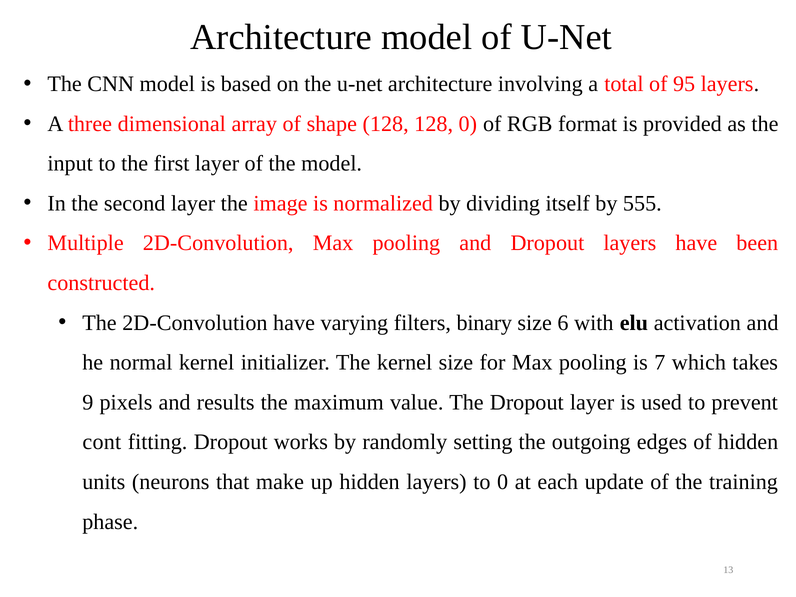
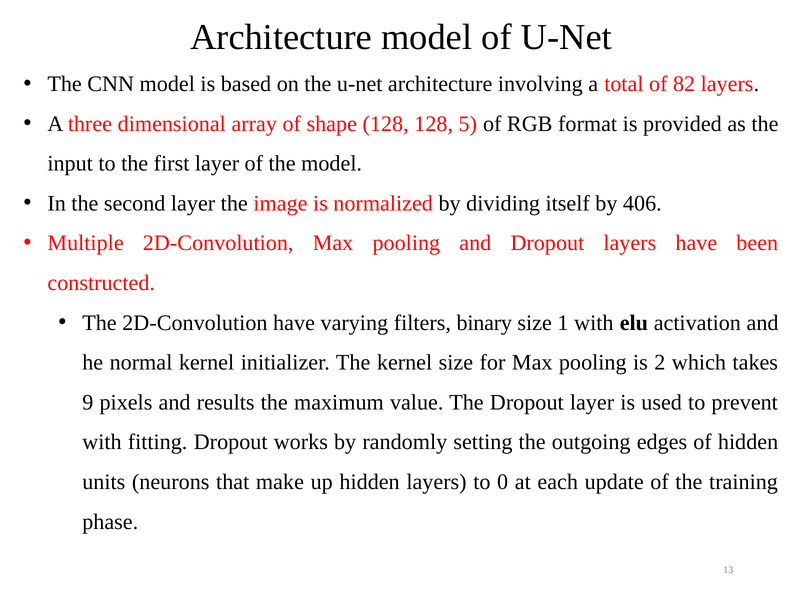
95: 95 -> 82 (684, 84)
128 0: 0 -> 5 (468, 124)
555: 555 -> 406 (642, 203)
6: 6 -> 1 (563, 323)
7: 7 -> 2 (660, 363)
cont: cont -> with (102, 442)
